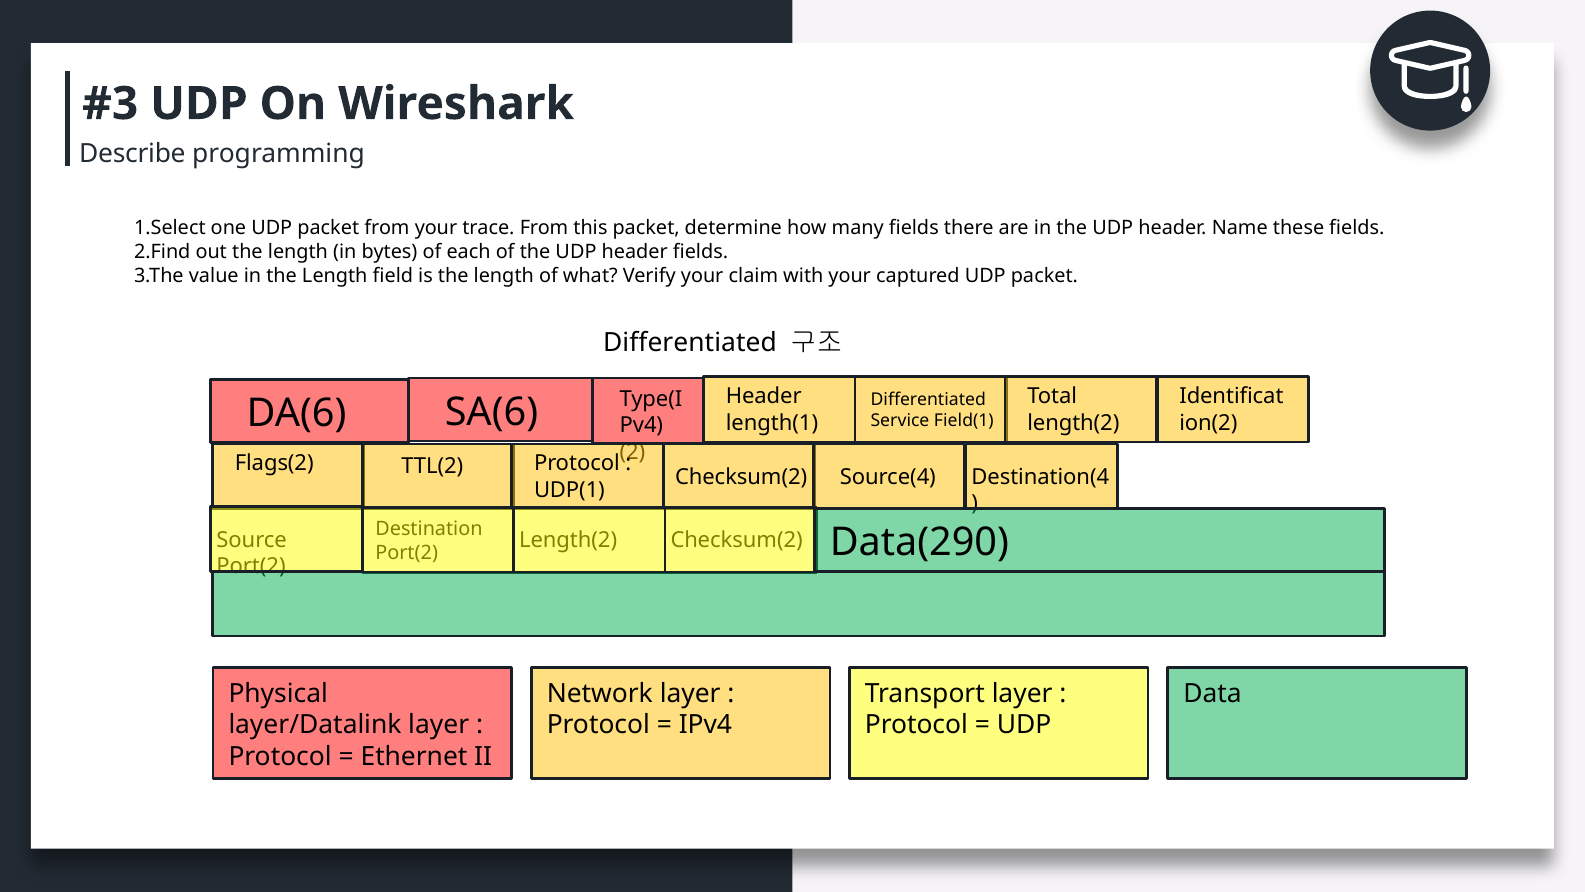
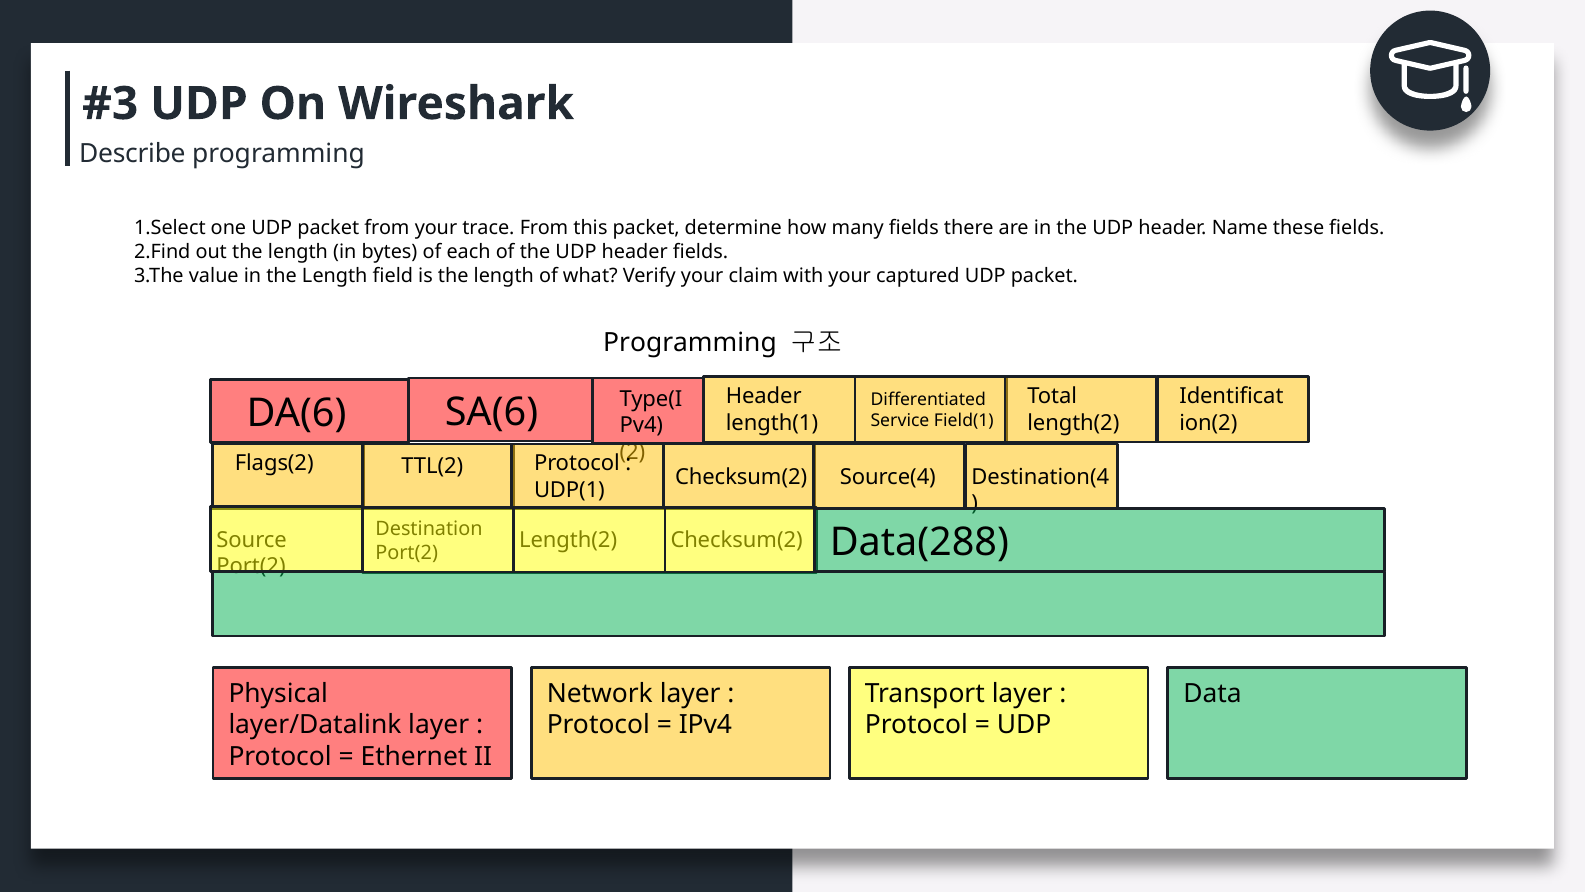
Differentiated: Differentiated -> Programming (690, 343)
Data(290: Data(290 -> Data(288 (919, 543)
